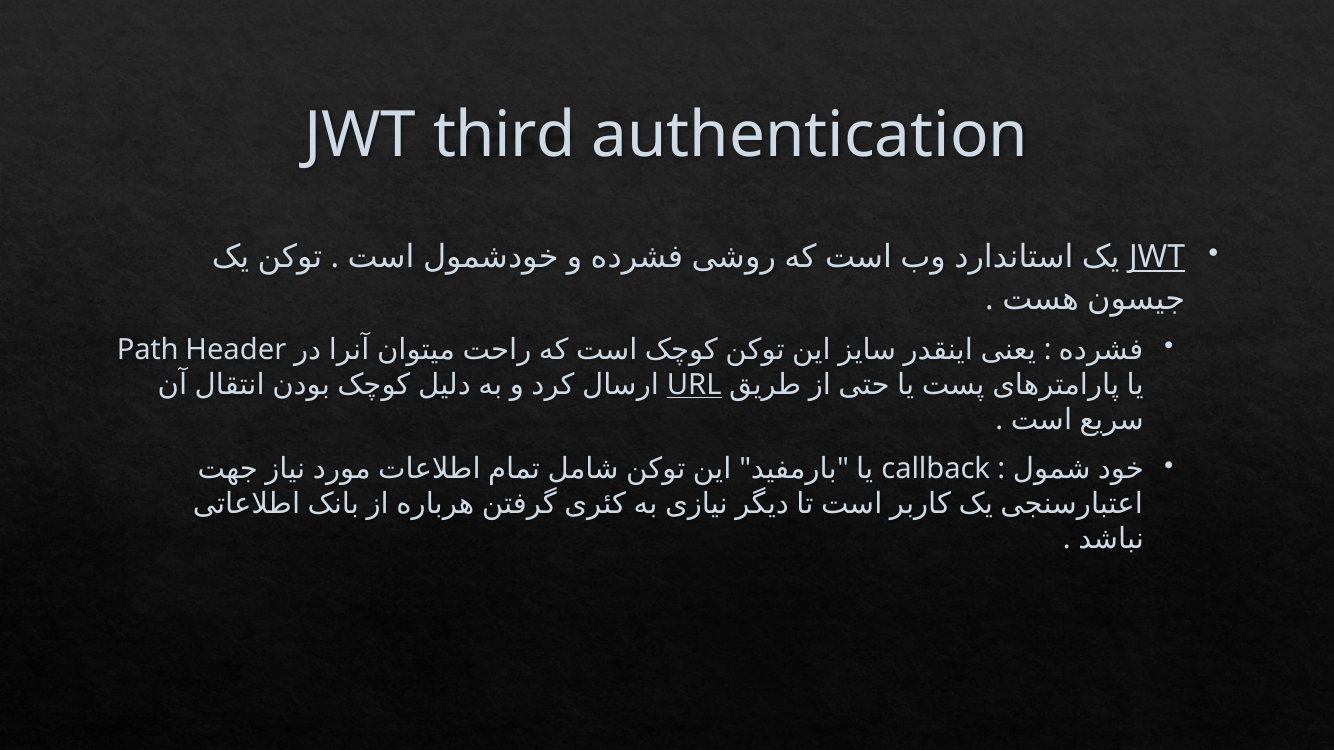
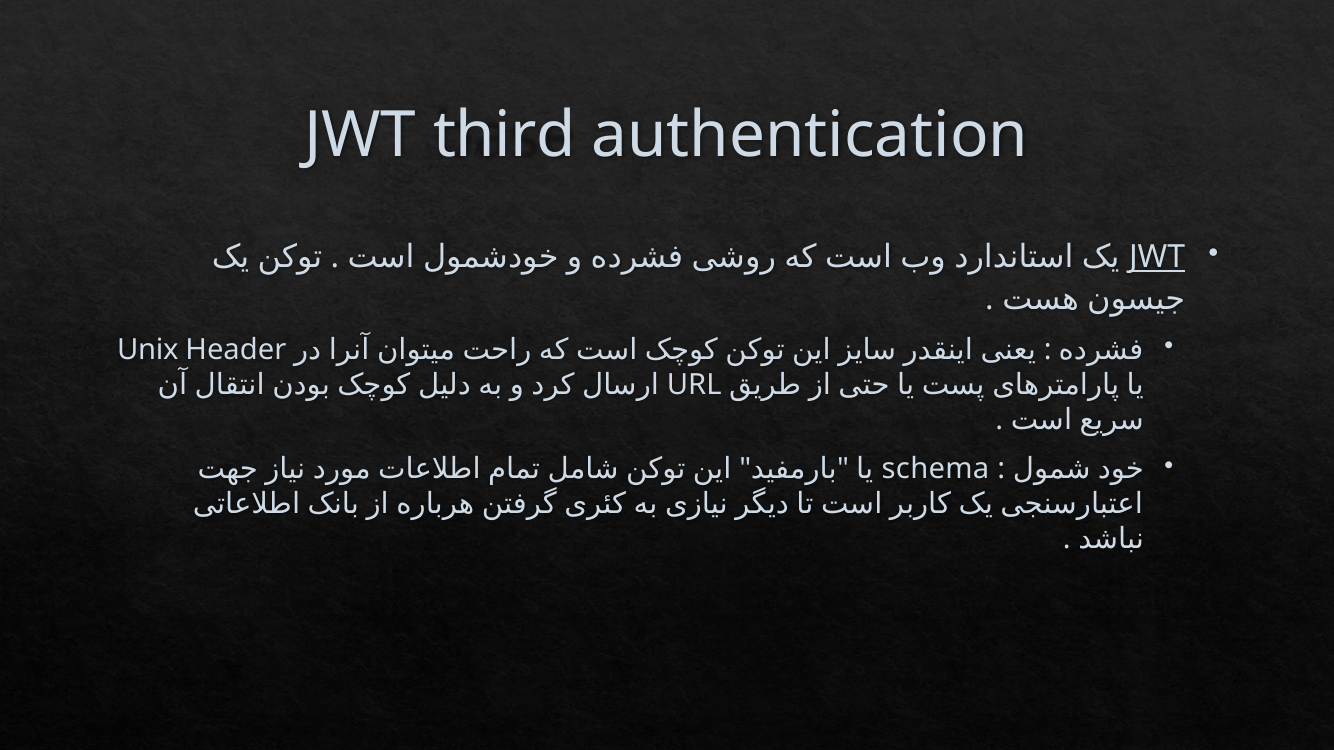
Path: Path -> Unix (148, 350)
URL underline: present -> none (694, 385)
callback: callback -> schema (936, 469)
